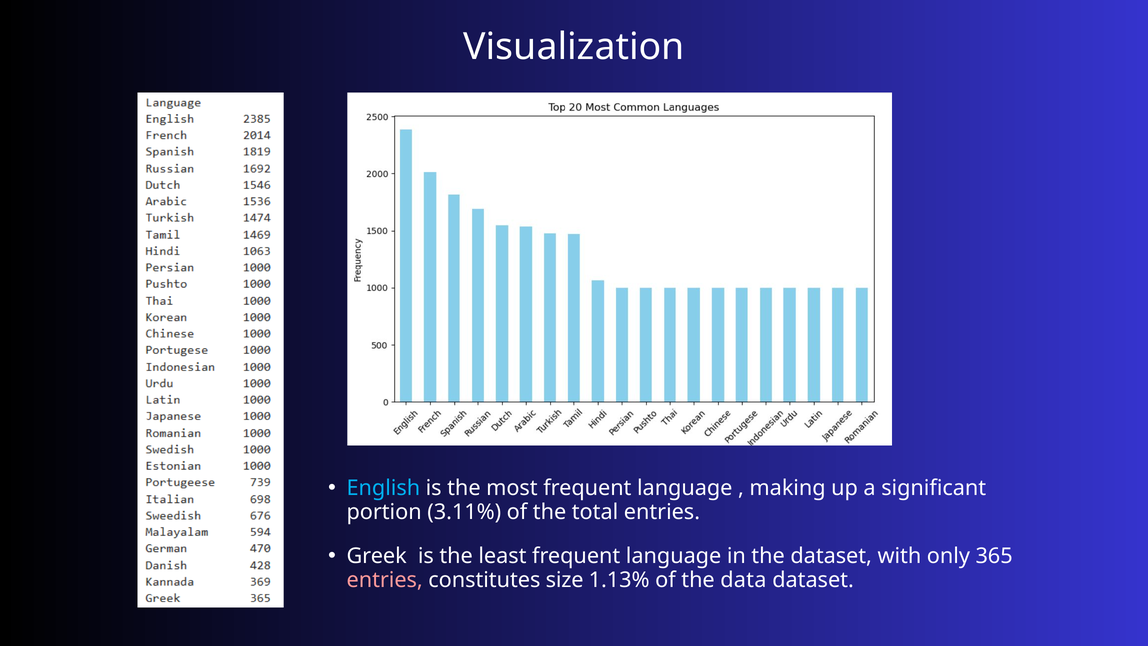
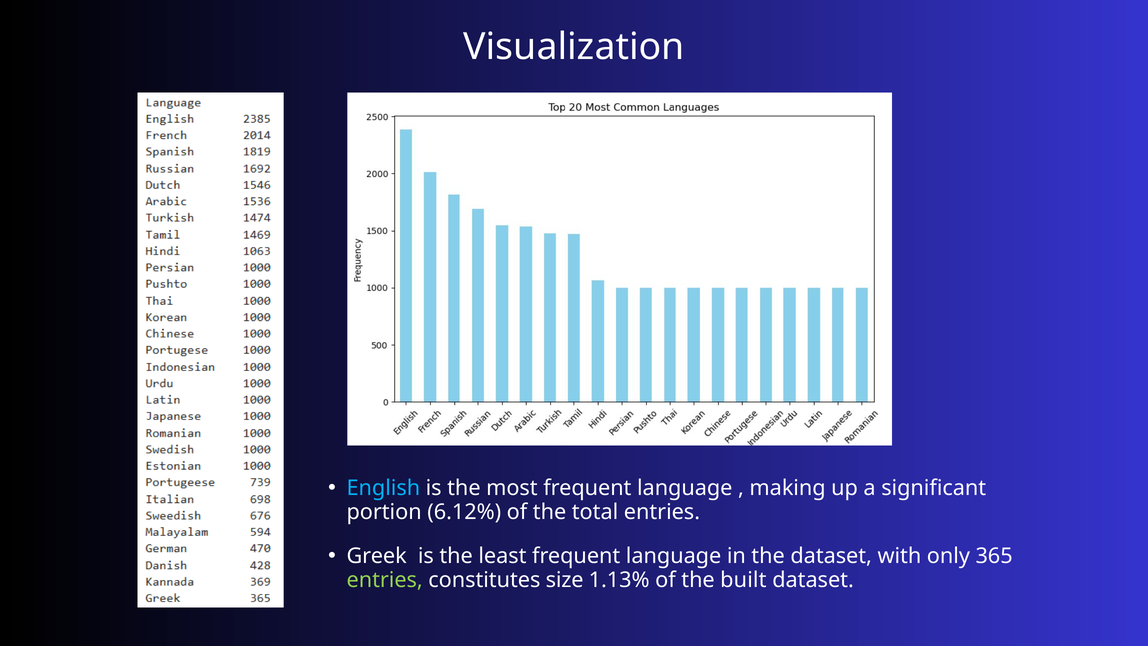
3.11%: 3.11% -> 6.12% (464, 512)
entries colour: pink -> light green (385, 580)
data: data -> built (743, 580)
